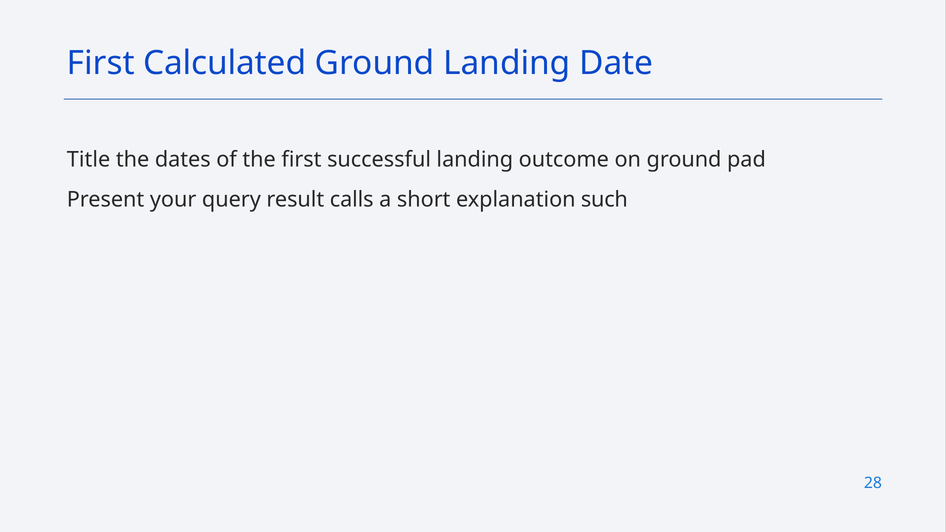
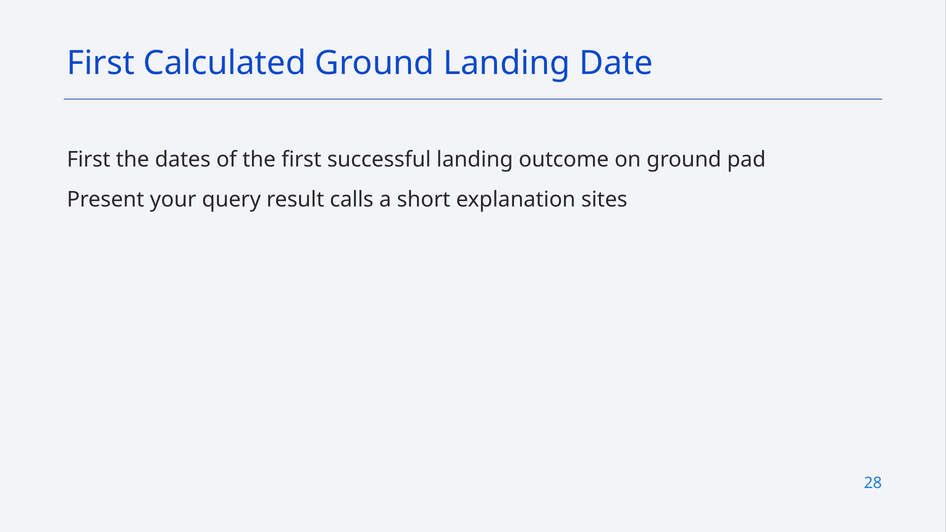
Title: Title -> First (89, 160)
such: such -> sites (604, 199)
